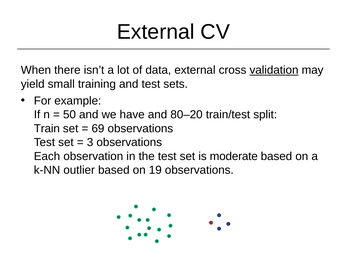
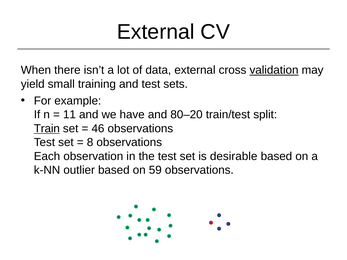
50: 50 -> 11 (69, 115)
Train underline: none -> present (47, 129)
69: 69 -> 46 (98, 129)
3: 3 -> 8 (90, 143)
moderate: moderate -> desirable (234, 156)
19: 19 -> 59 (155, 170)
